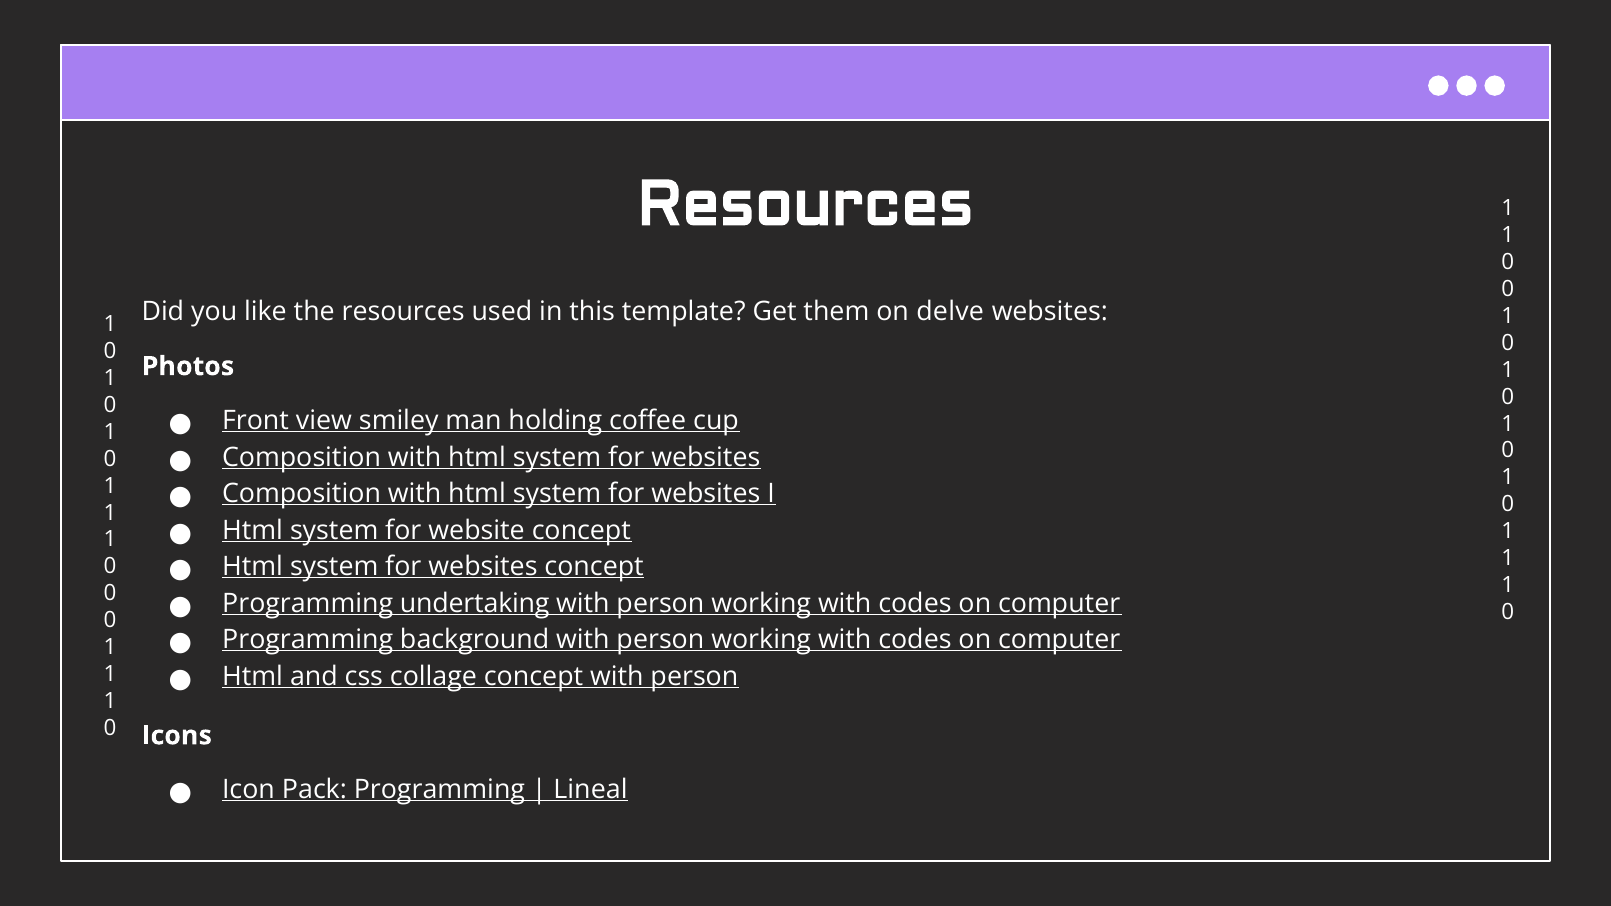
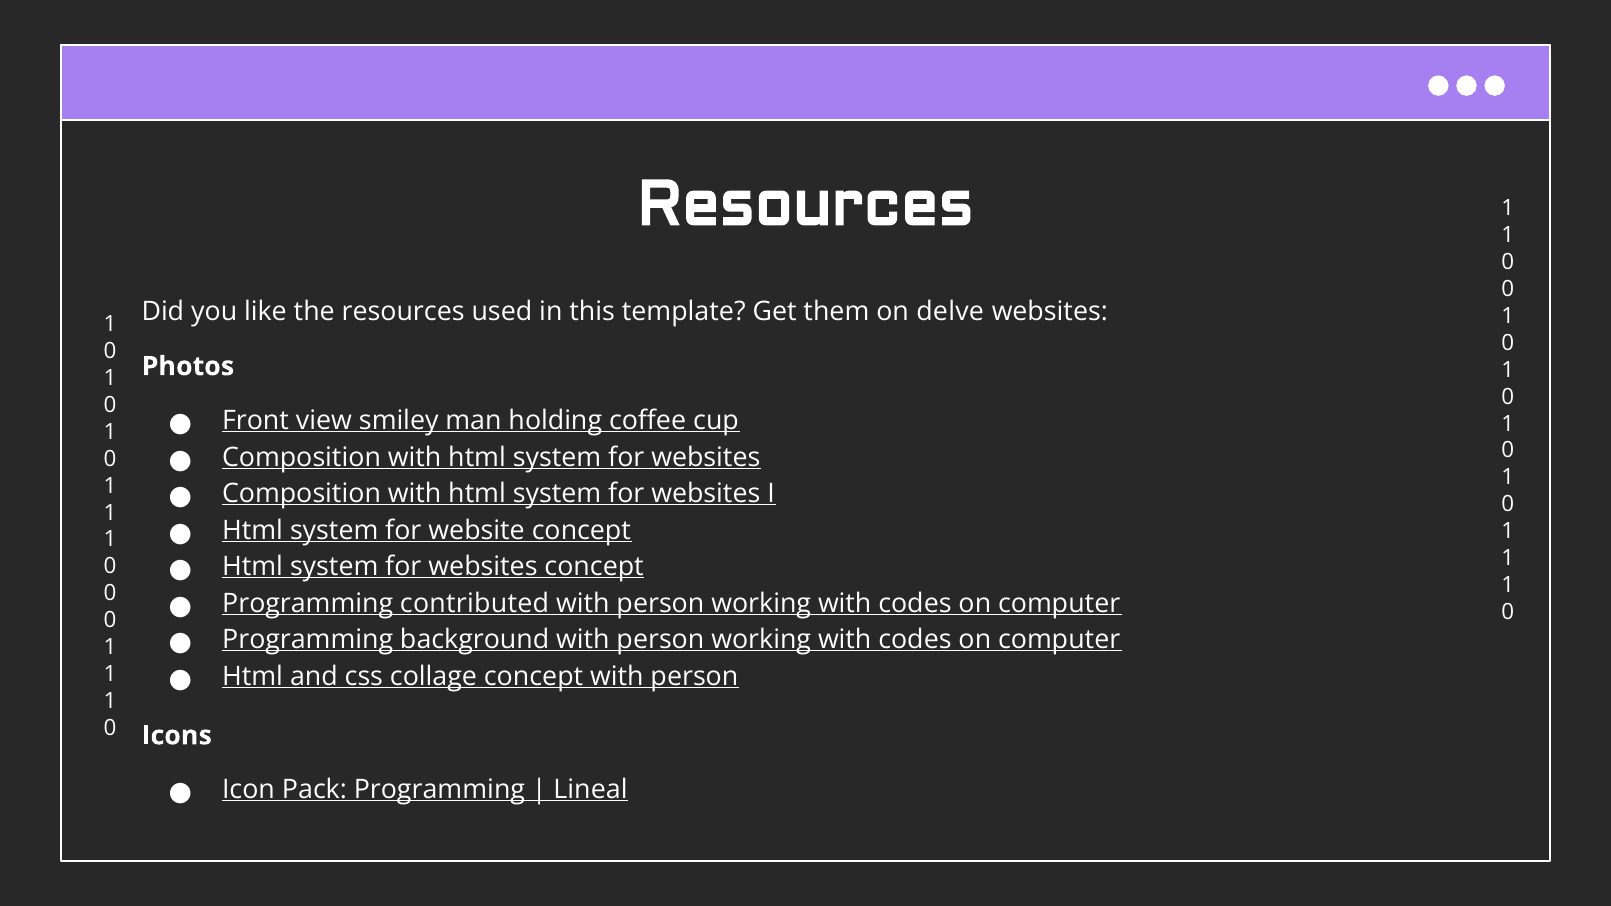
undertaking: undertaking -> contributed (475, 604)
